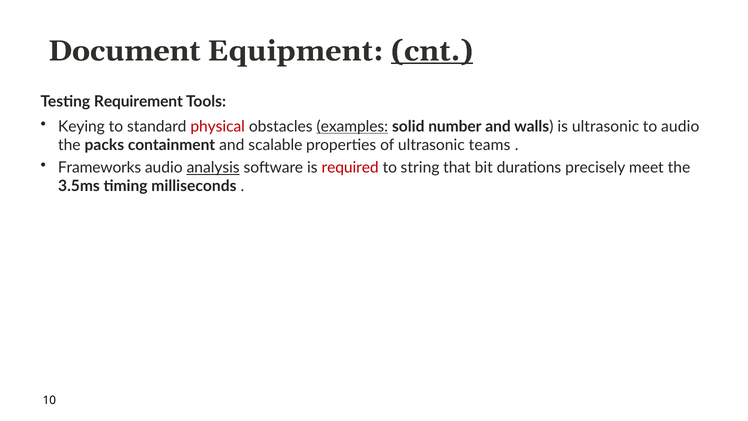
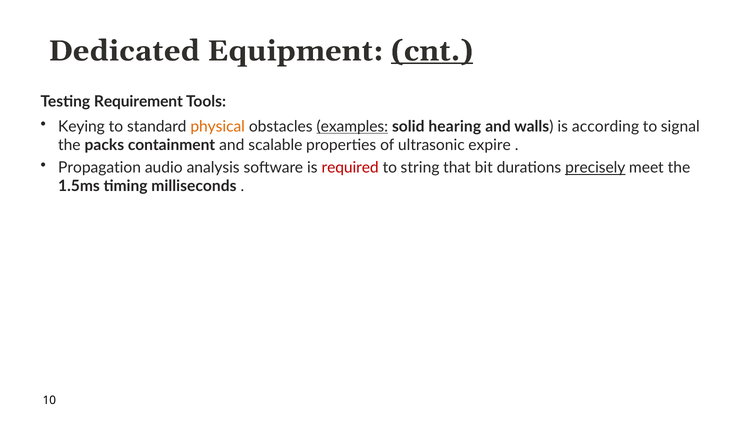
Document: Document -> Dedicated (124, 51)
physical colour: red -> orange (218, 126)
number: number -> hearing (455, 126)
is ultrasonic: ultrasonic -> according (606, 126)
to audio: audio -> signal (680, 126)
teams: teams -> expire (490, 145)
Frameworks: Frameworks -> Propagation (100, 168)
analysis underline: present -> none (213, 168)
precisely underline: none -> present (595, 168)
3.5ms: 3.5ms -> 1.5ms (79, 186)
